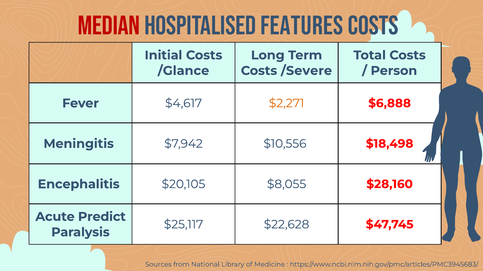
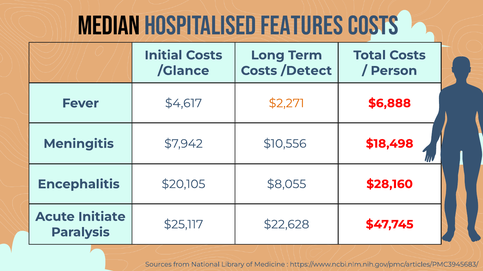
Median colour: red -> black (109, 26)
/Severe: /Severe -> /Detect (306, 71)
Predict: Predict -> Initiate (102, 217)
